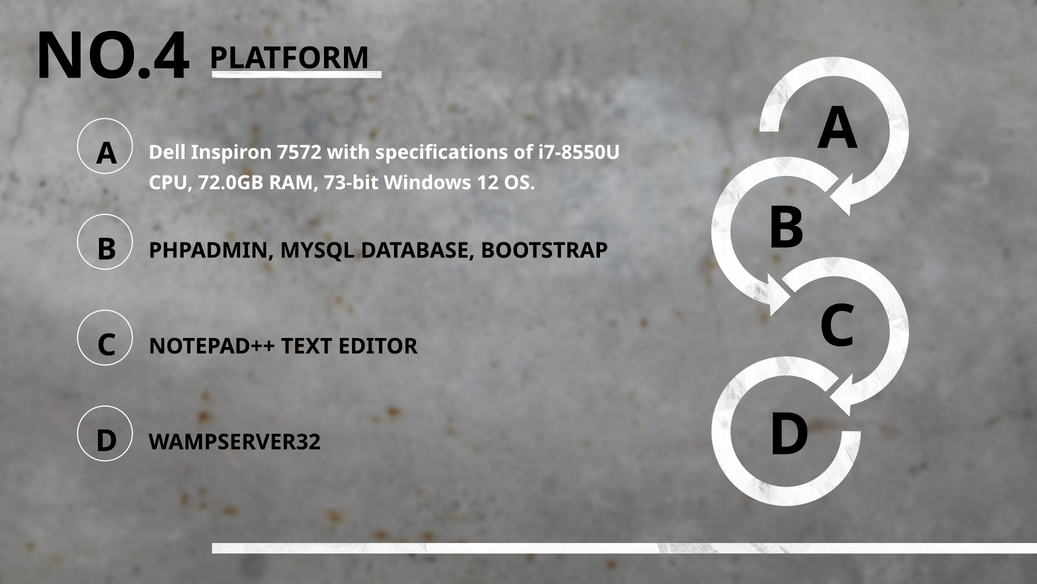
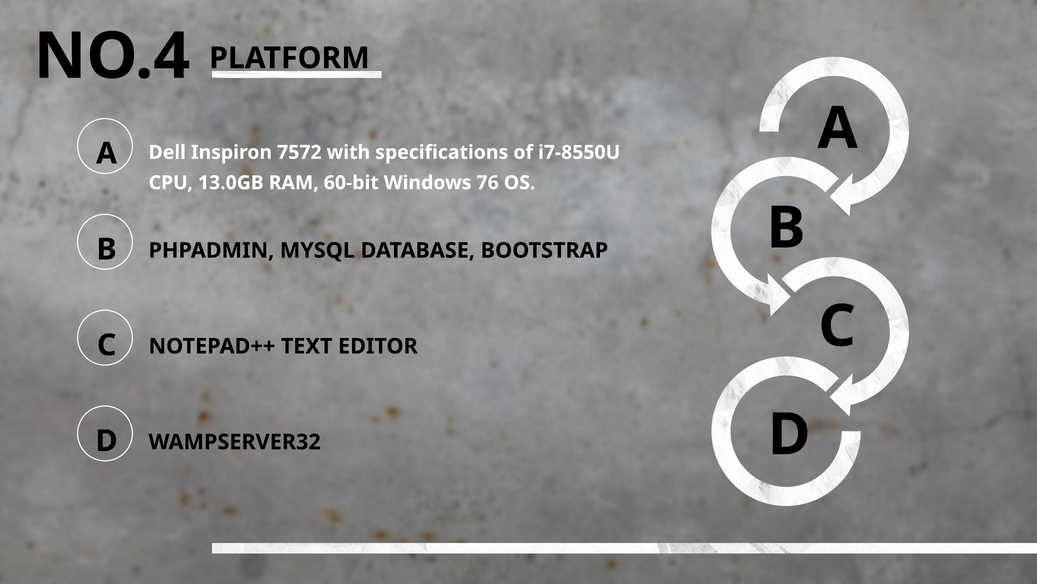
72.0GB: 72.0GB -> 13.0GB (231, 183)
73-bit: 73-bit -> 60-bit (351, 183)
12: 12 -> 76 (488, 183)
